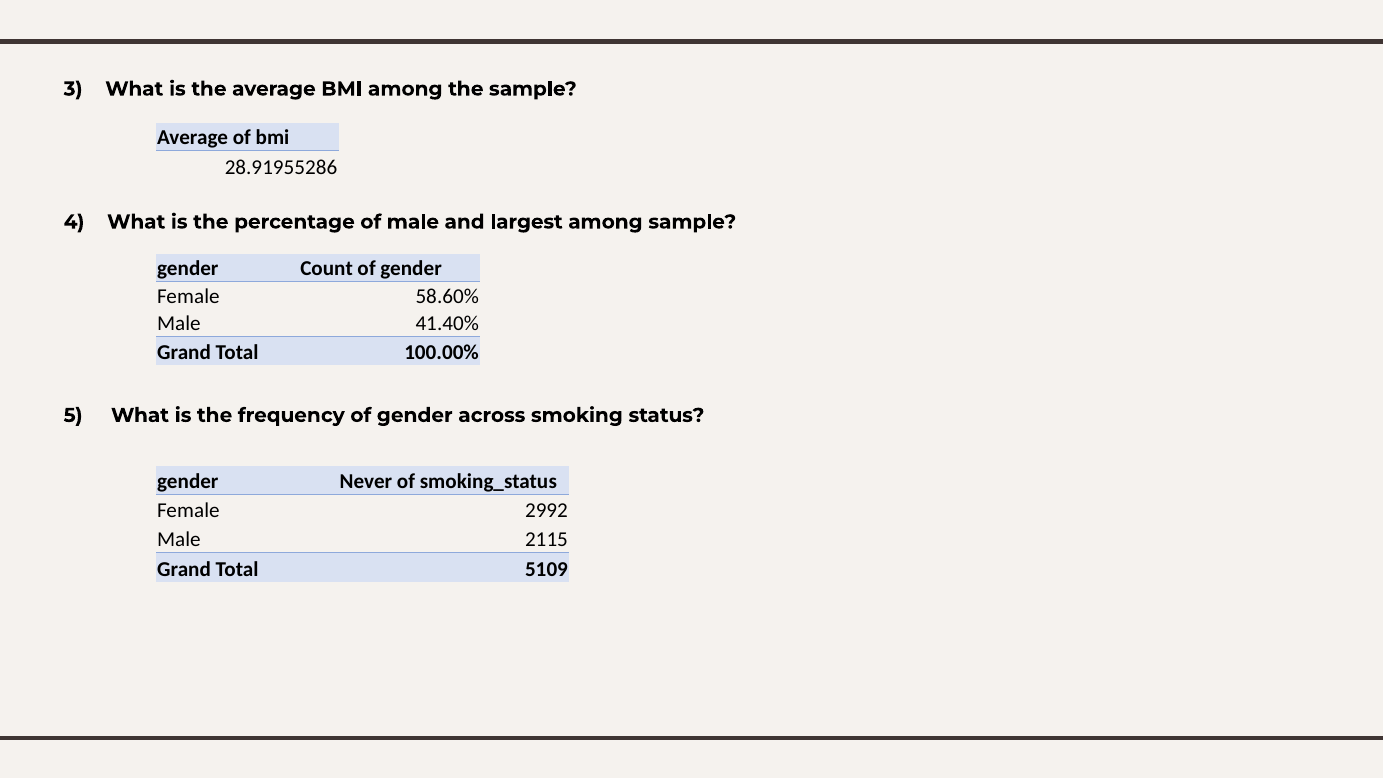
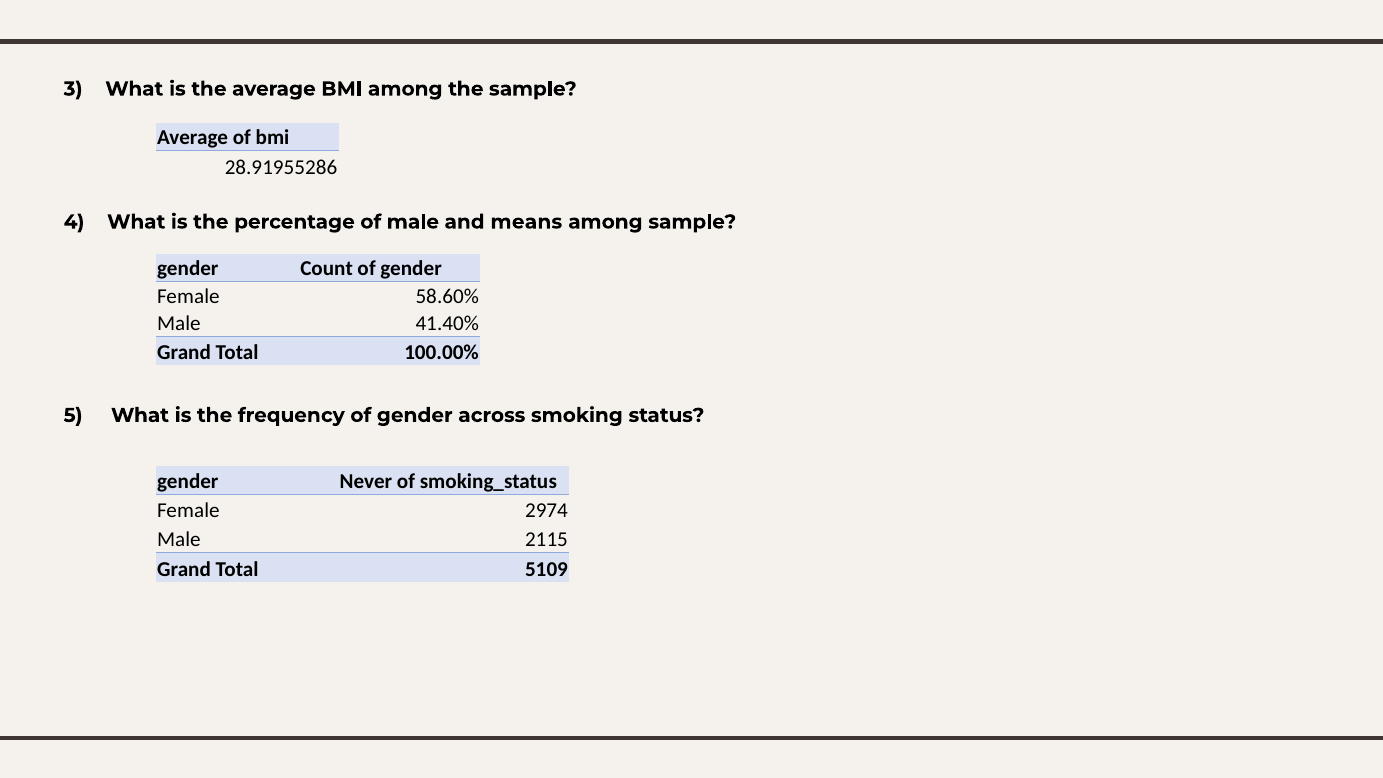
largest: largest -> means (526, 222)
2992: 2992 -> 2974 (546, 510)
